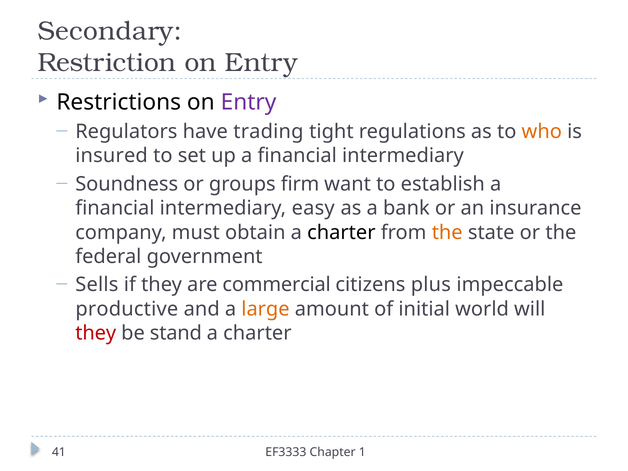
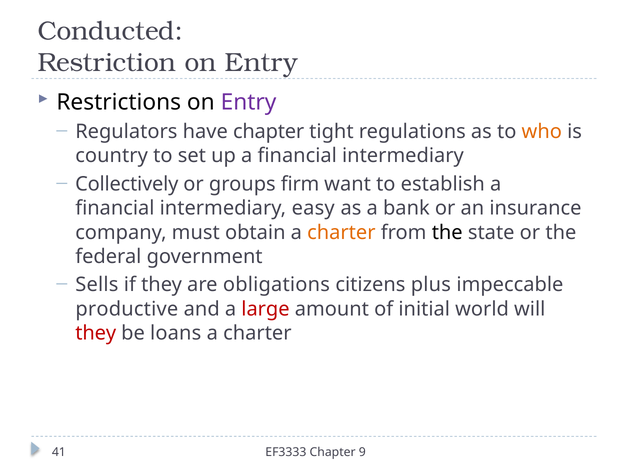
Secondary: Secondary -> Conducted (110, 31)
have trading: trading -> chapter (269, 132)
insured: insured -> country (112, 156)
Soundness: Soundness -> Collectively (127, 184)
charter colour: black -> orange (341, 232)
the colour: orange -> black (447, 232)
commercial: commercial -> obligations (276, 285)
large colour: orange -> red (265, 309)
stand: stand -> loans (176, 333)
1: 1 -> 9 (362, 452)
